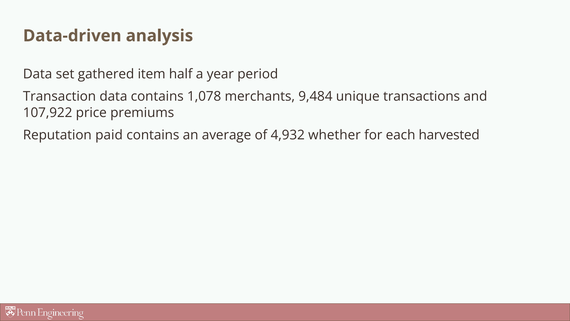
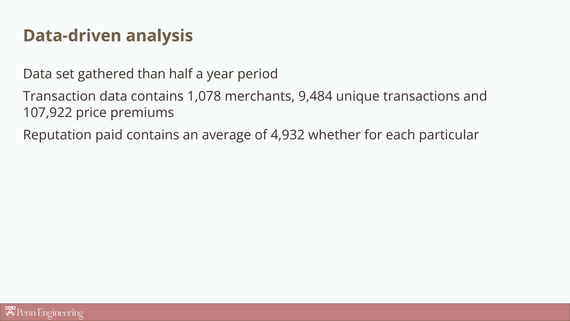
item: item -> than (152, 74)
harvested: harvested -> particular (449, 135)
